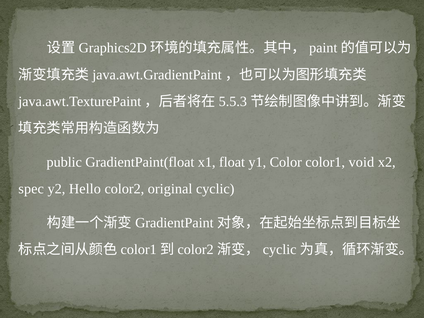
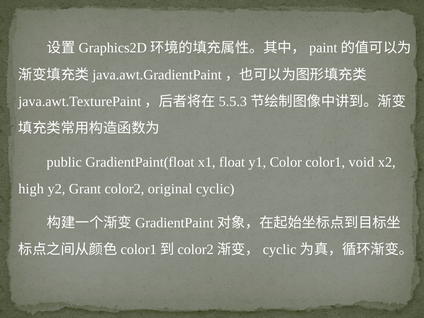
spec: spec -> high (31, 189)
Hello: Hello -> Grant (85, 189)
